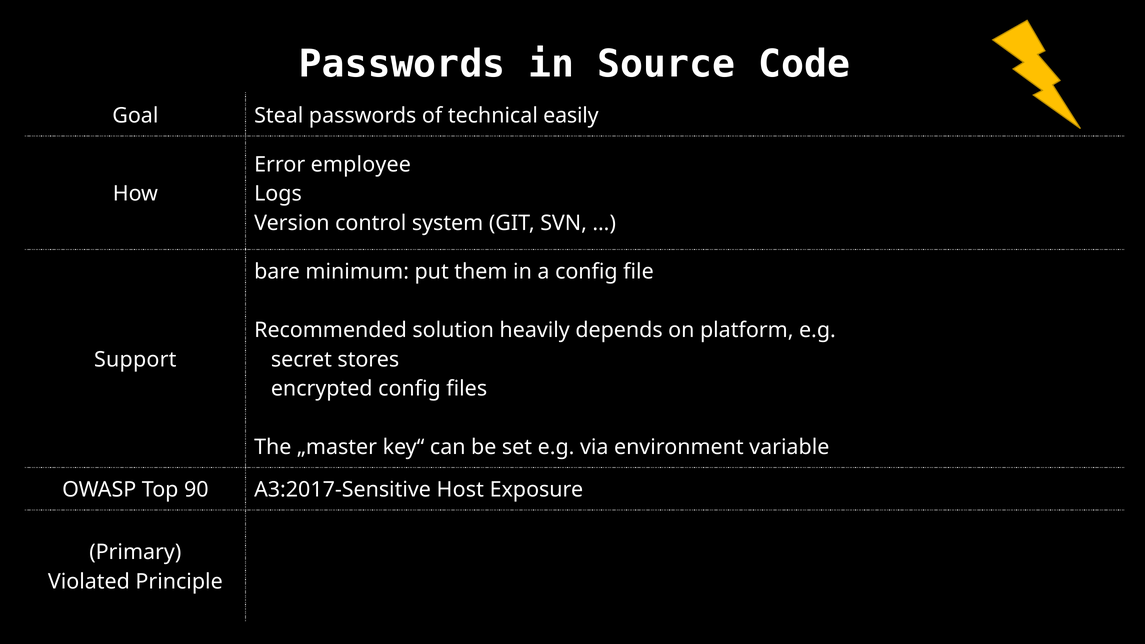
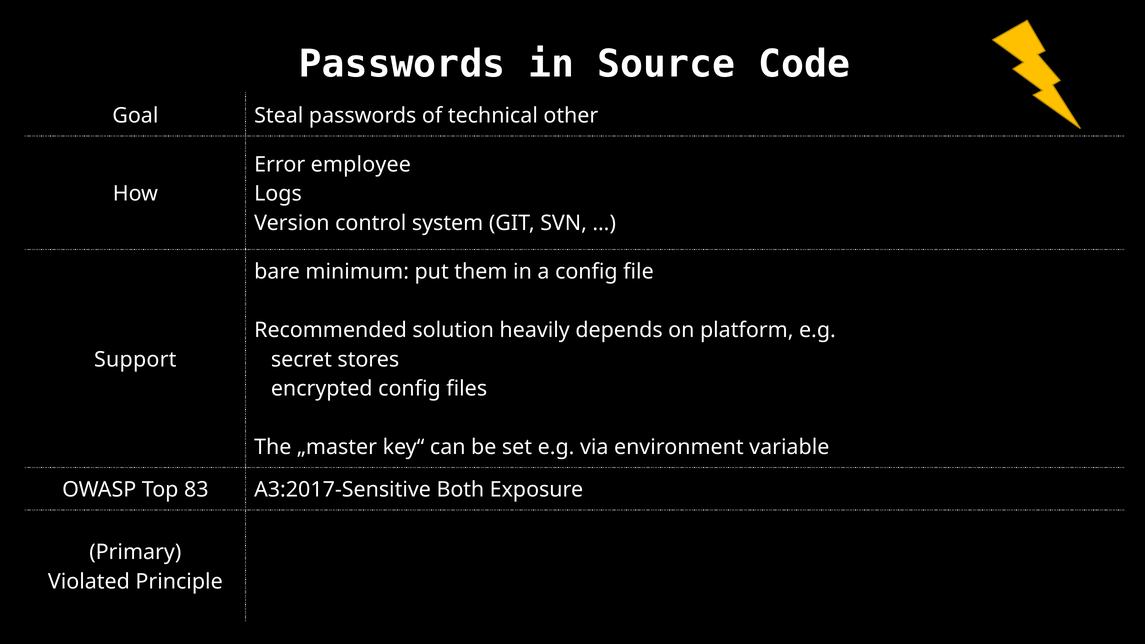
easily: easily -> other (571, 116)
90: 90 -> 83 (196, 490)
Host: Host -> Both (460, 490)
